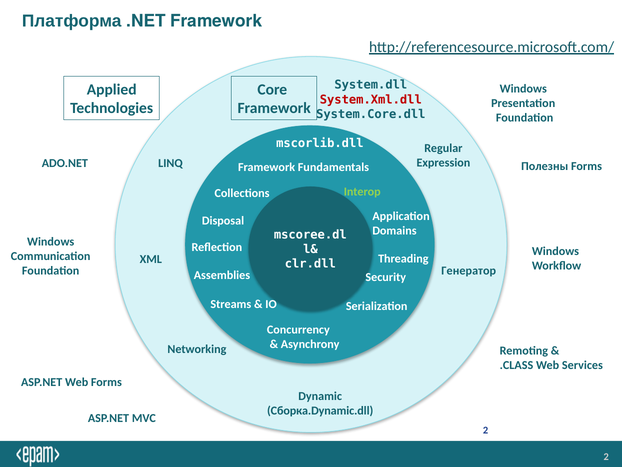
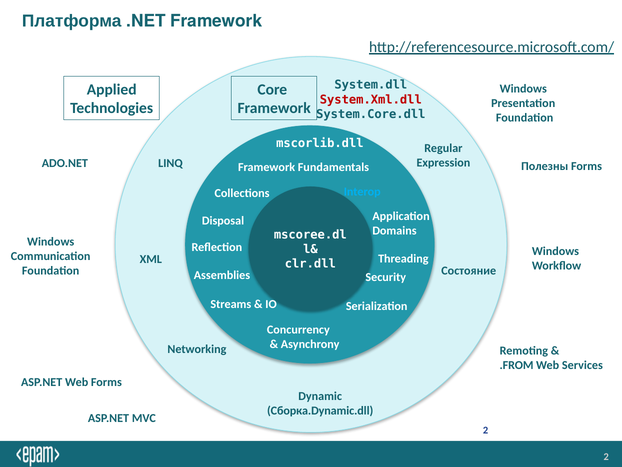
Interop colour: light green -> light blue (362, 191)
Генератор: Генератор -> Состояние (469, 270)
.CLASS: .CLASS -> .FROM (517, 365)
